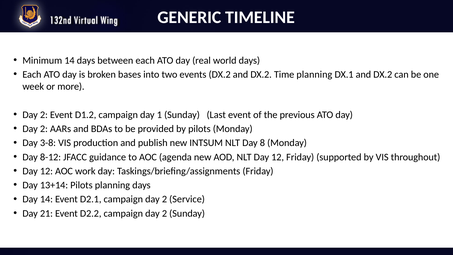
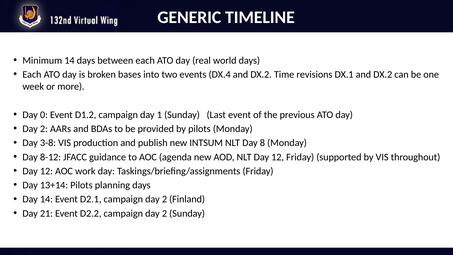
events DX.2: DX.2 -> DX.4 (220, 75)
Time planning: planning -> revisions (314, 75)
2: 2 -> 0 (44, 115)
Service: Service -> Finland (187, 199)
